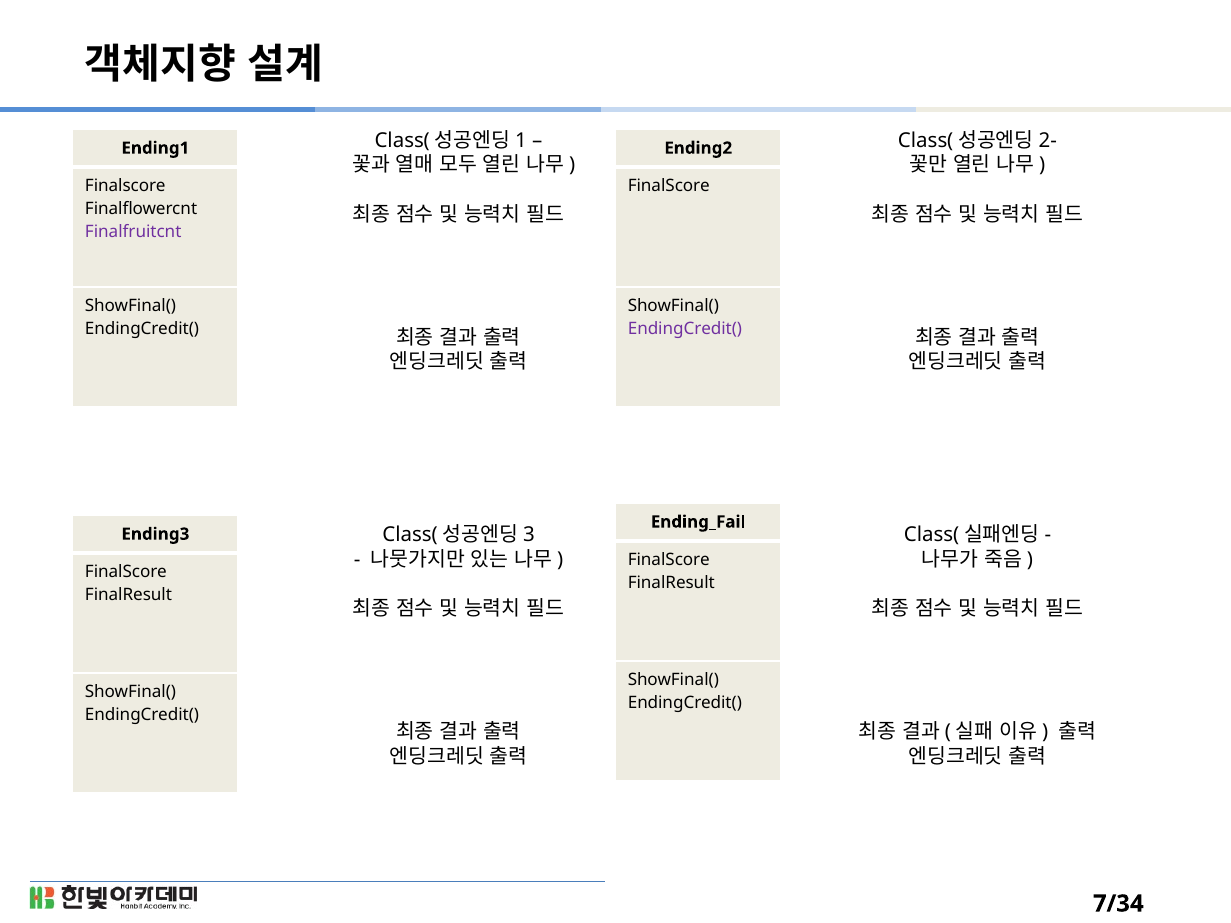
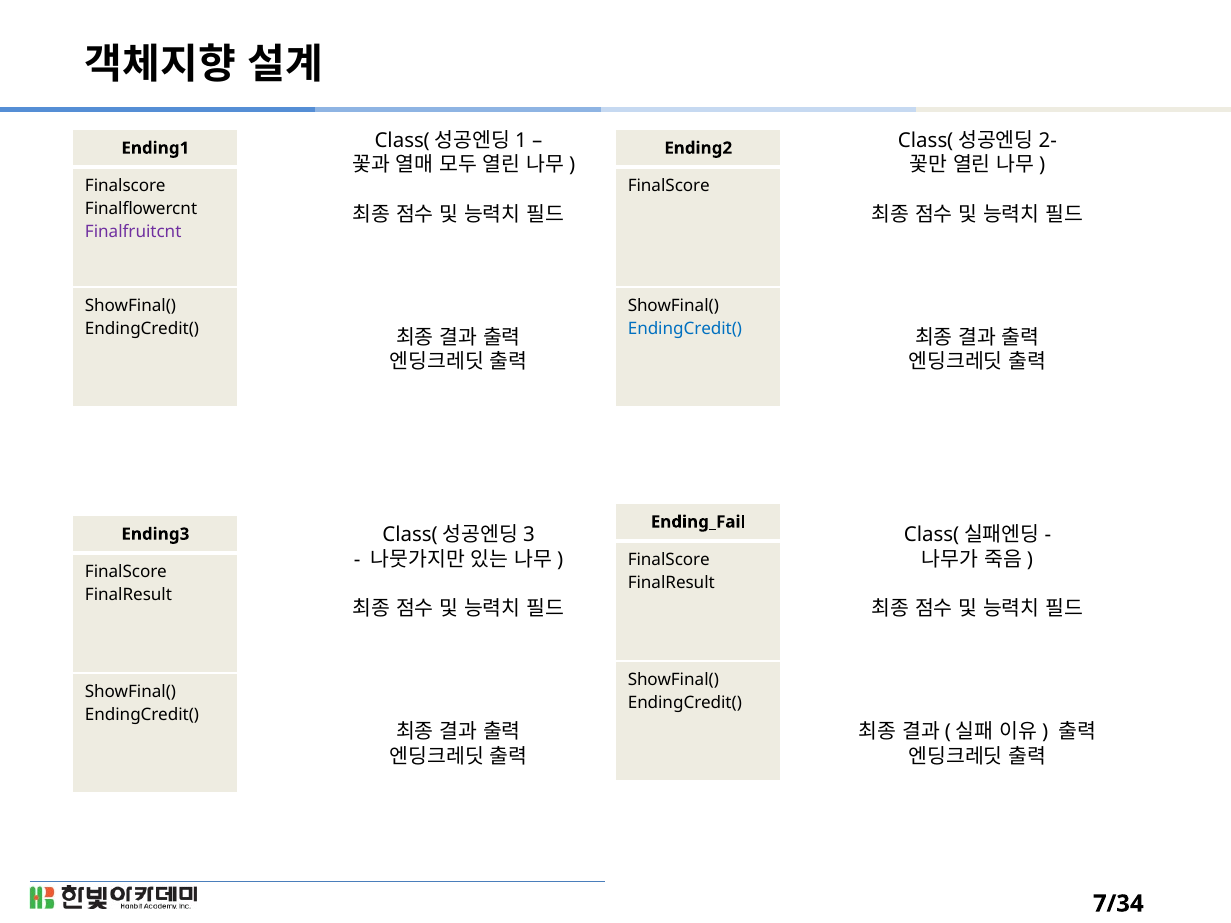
EndingCredit( colour: purple -> blue (685, 329)
